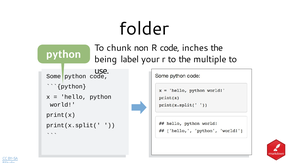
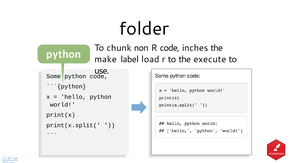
being: being -> make (106, 59)
your: your -> load (150, 59)
multiple: multiple -> execute (210, 59)
